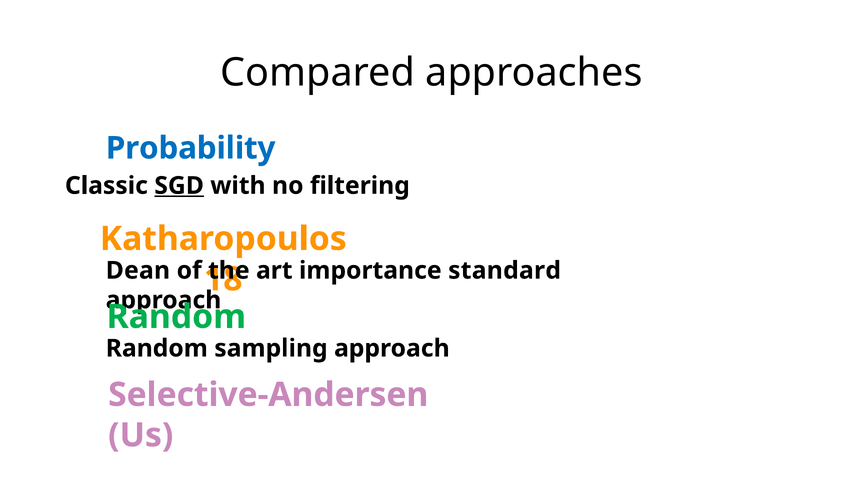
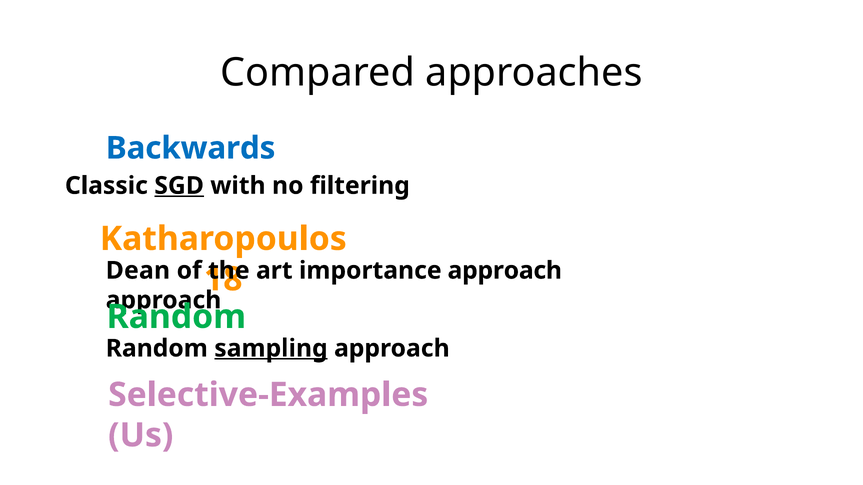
Probability: Probability -> Backwards (191, 148)
importance standard: standard -> approach (505, 271)
sampling underline: none -> present (271, 349)
Selective-Andersen: Selective-Andersen -> Selective-Examples (268, 395)
